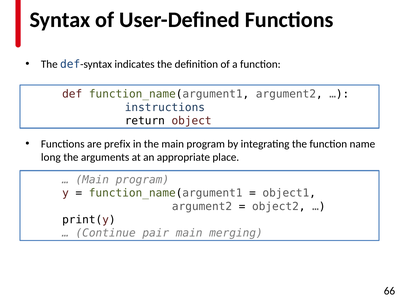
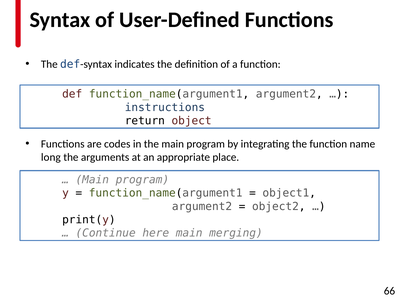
prefix: prefix -> codes (117, 144)
pair: pair -> here (156, 233)
